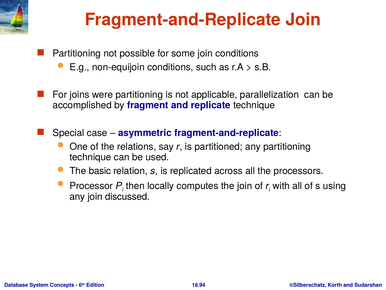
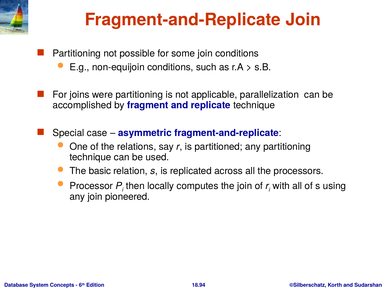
discussed: discussed -> pioneered (128, 196)
